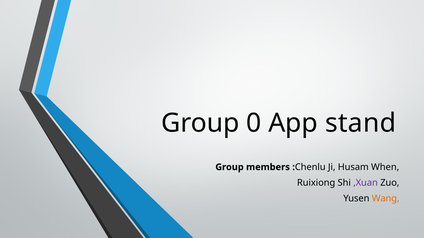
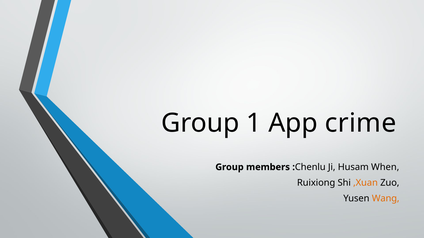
0: 0 -> 1 (254, 123)
stand: stand -> crime (361, 123)
,Xuan colour: purple -> orange (366, 183)
